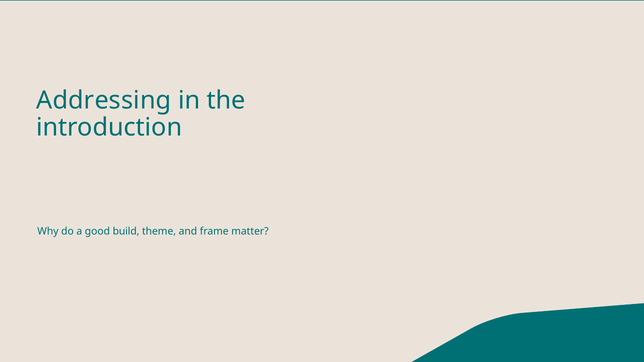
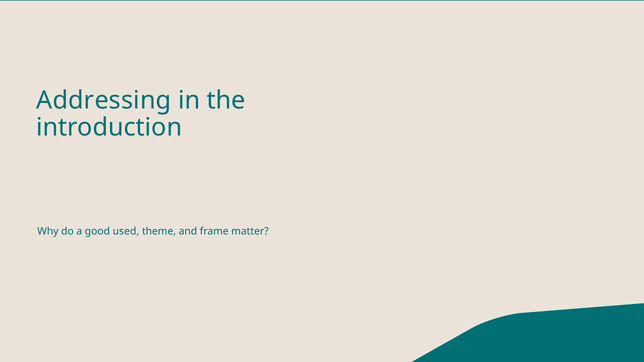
build: build -> used (126, 232)
